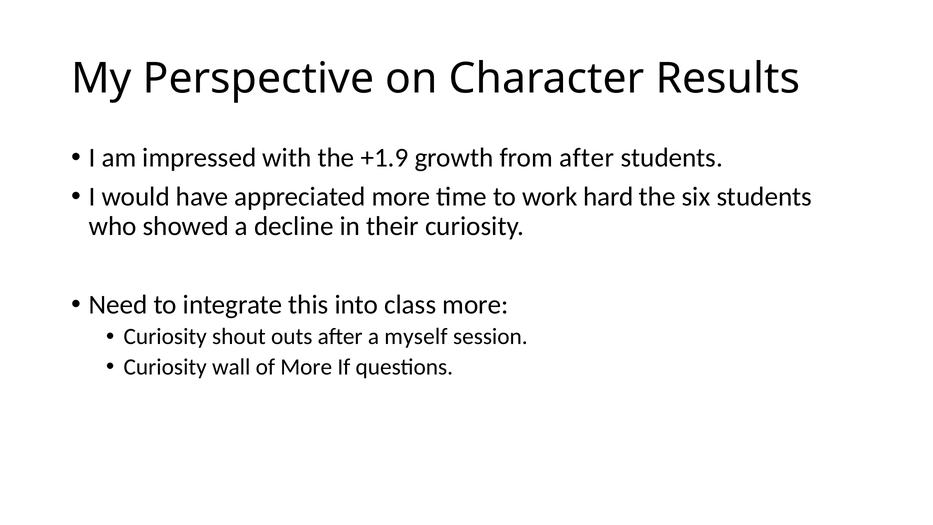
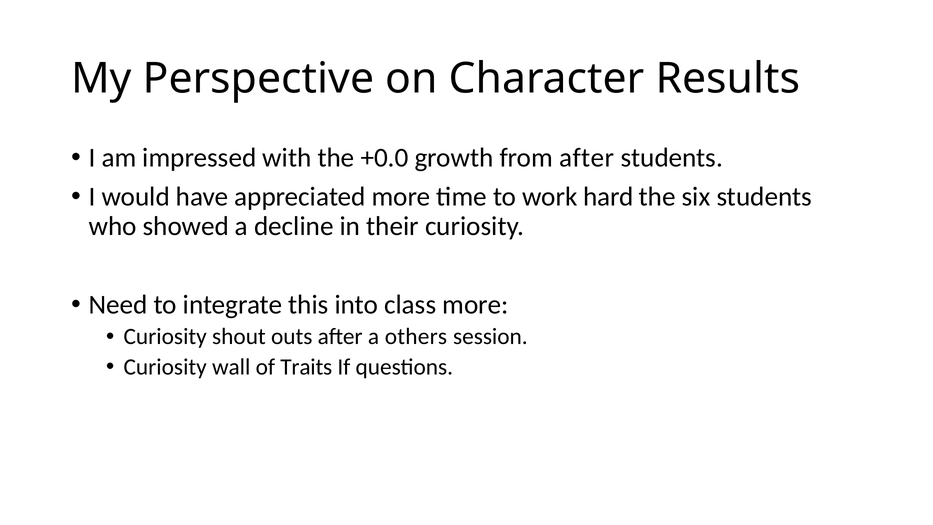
+1.9: +1.9 -> +0.0 (385, 158)
myself: myself -> others (416, 337)
of More: More -> Traits (306, 367)
